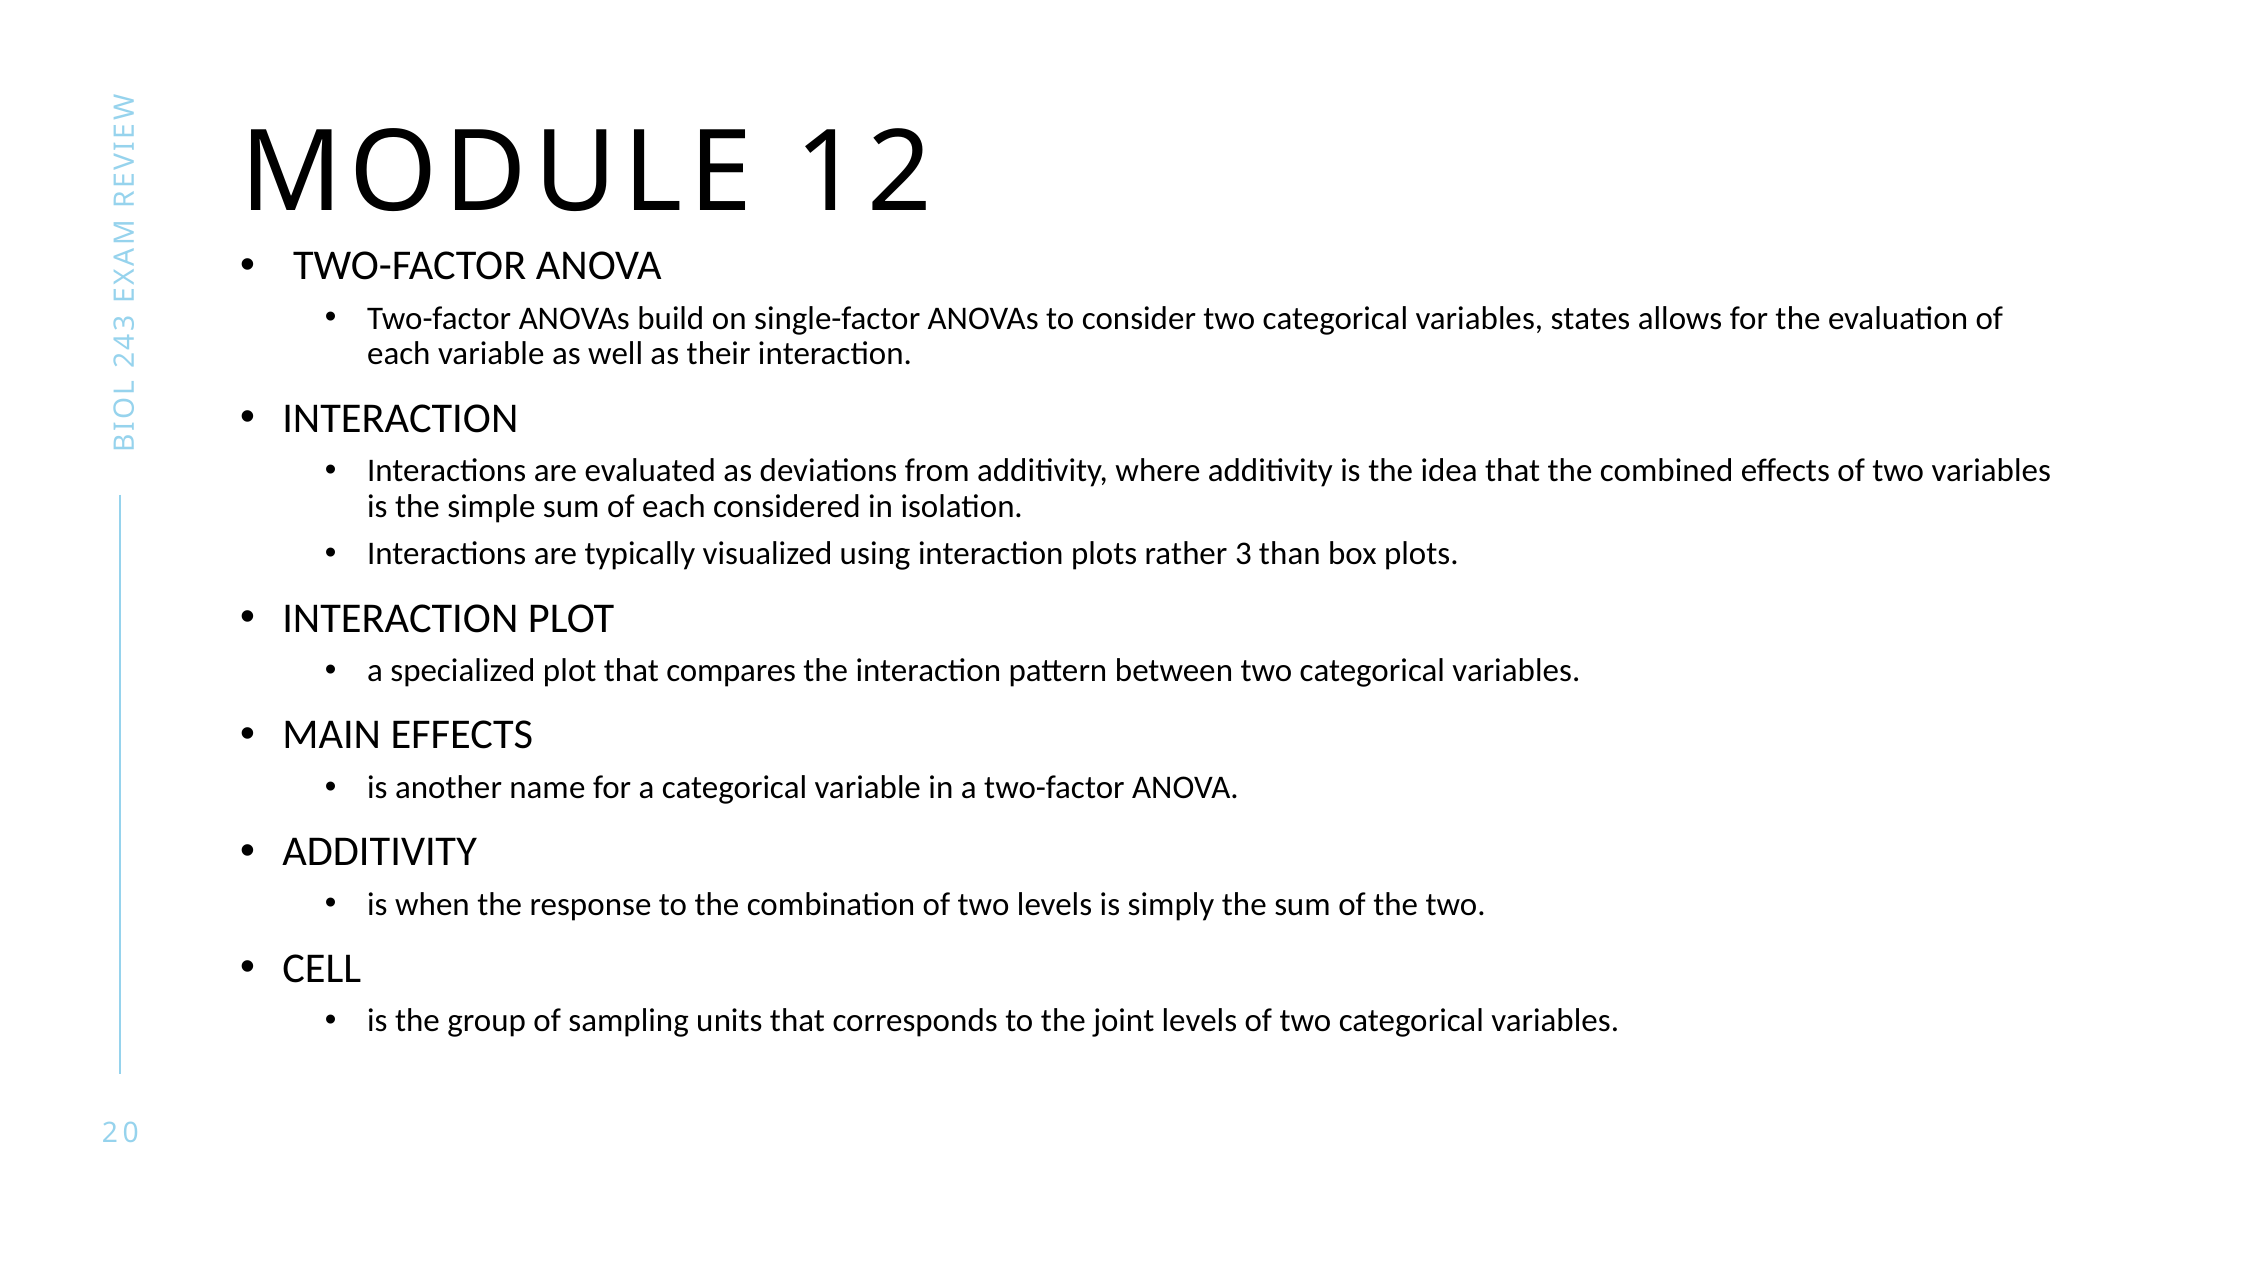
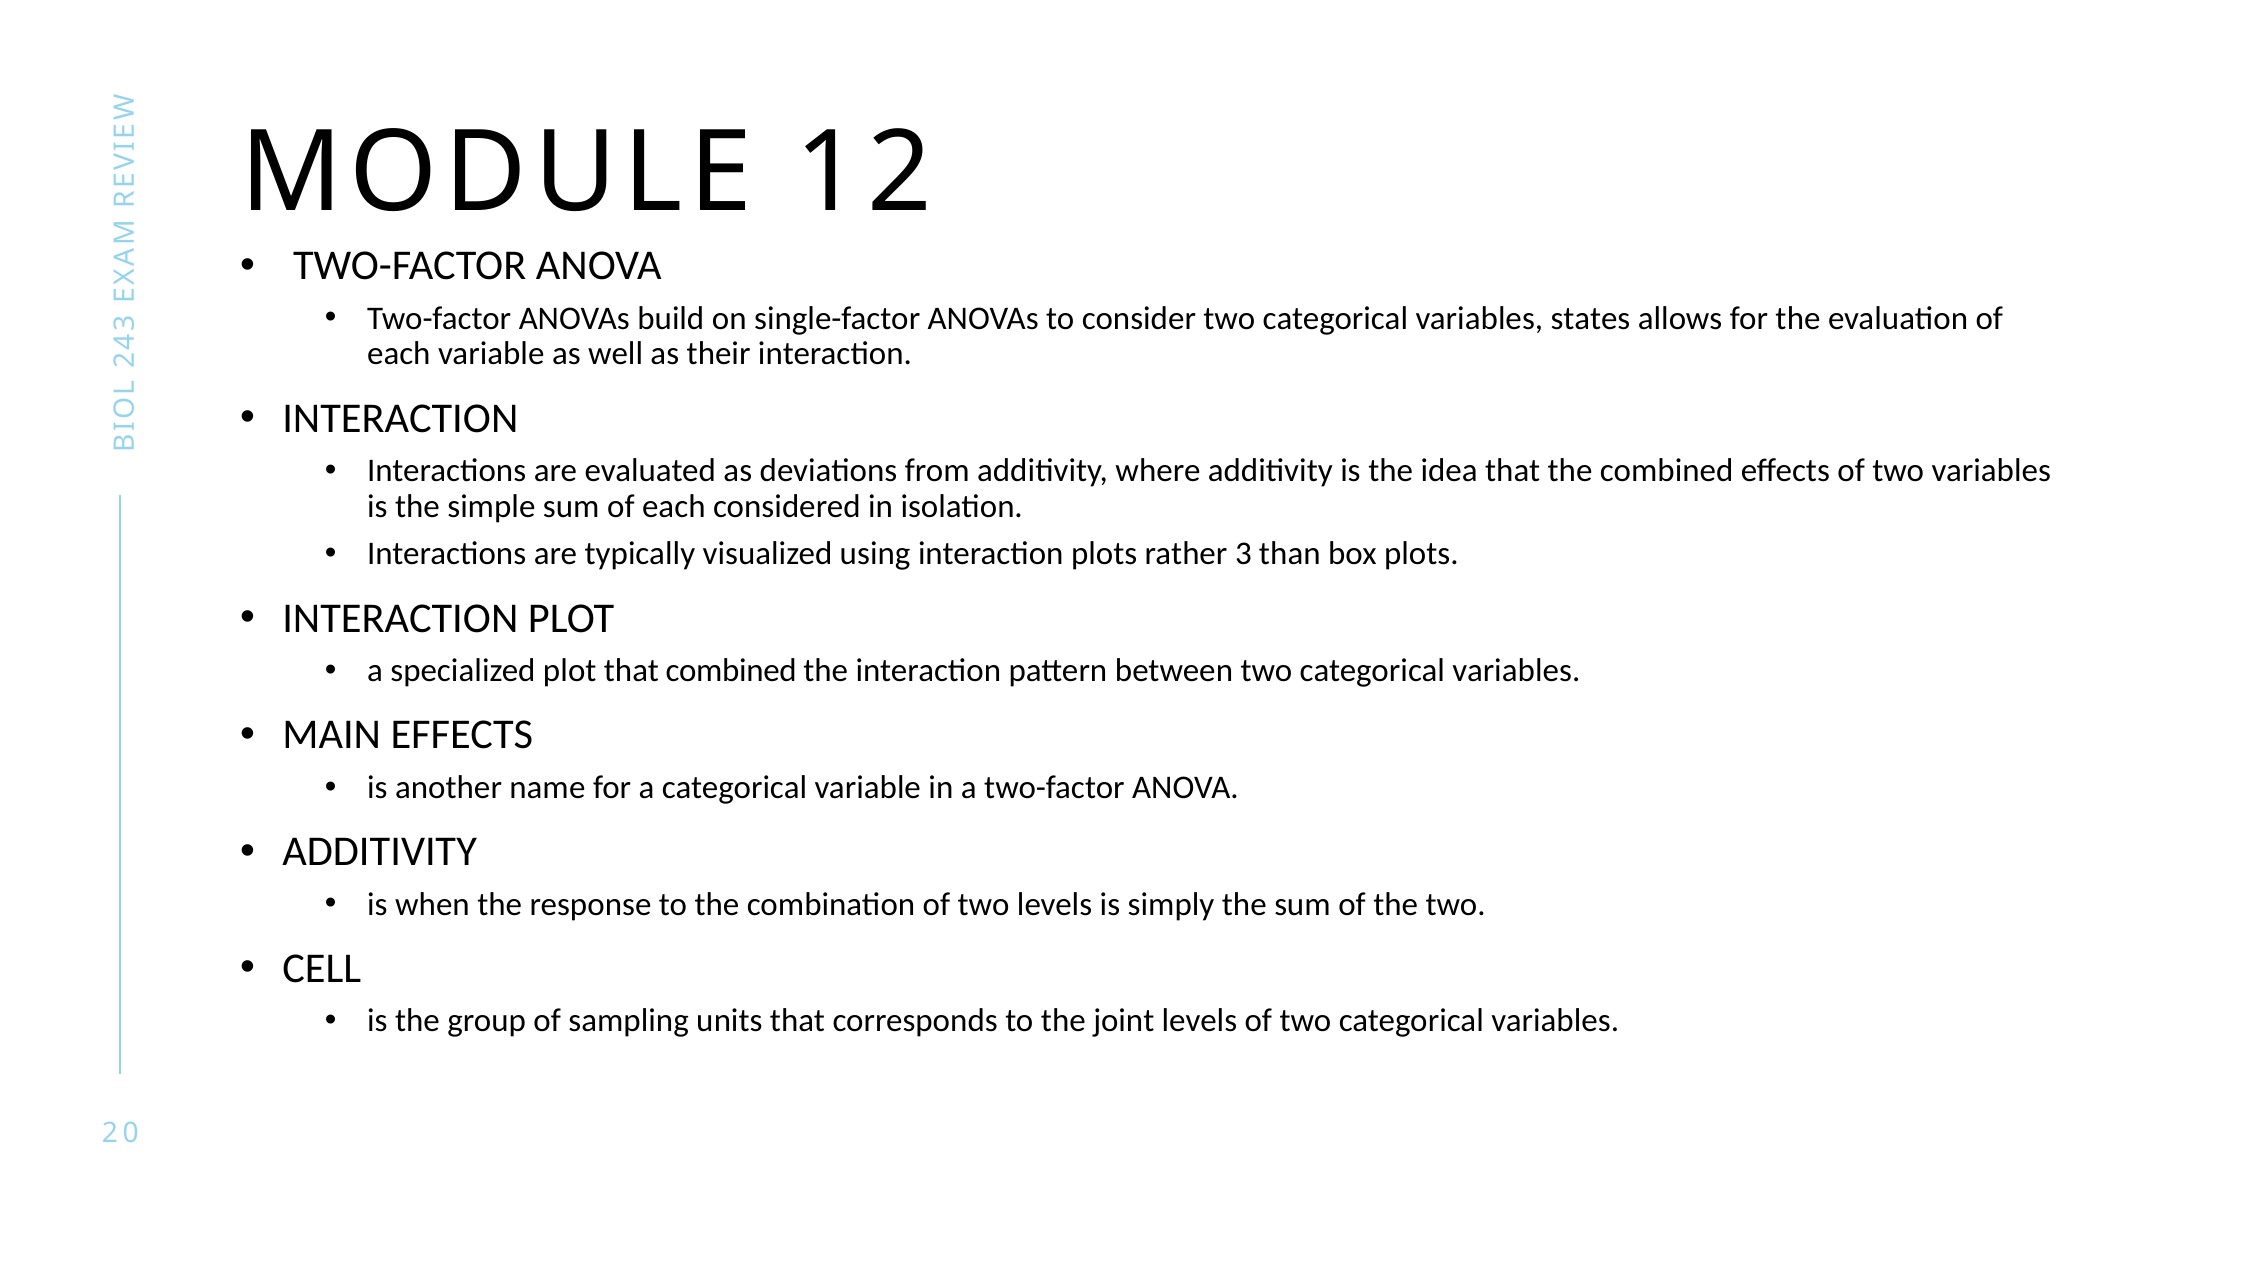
that compares: compares -> combined (731, 670)
